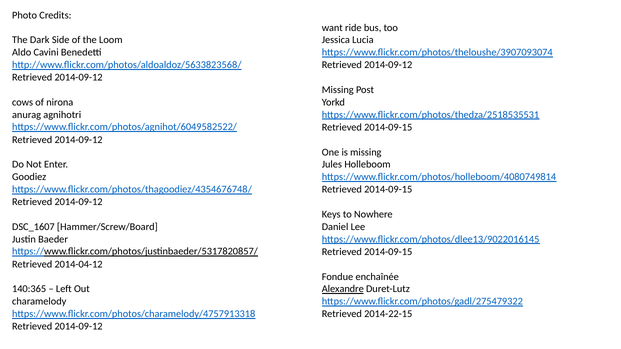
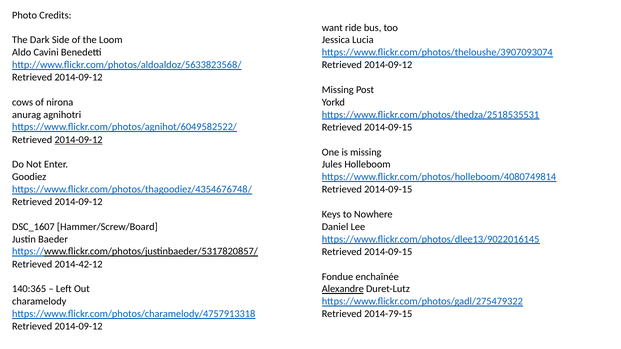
2014-09-12 underline: none -> present (79, 140)
2014-04-12: 2014-04-12 -> 2014-42-12 (79, 264)
2014-22-15: 2014-22-15 -> 2014-79-15 (388, 314)
